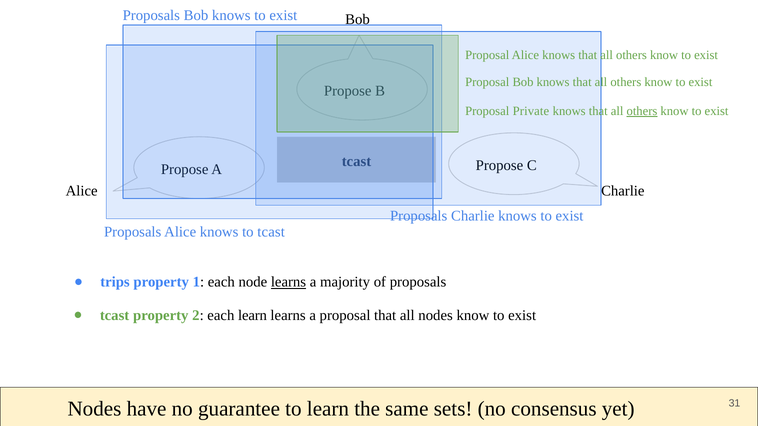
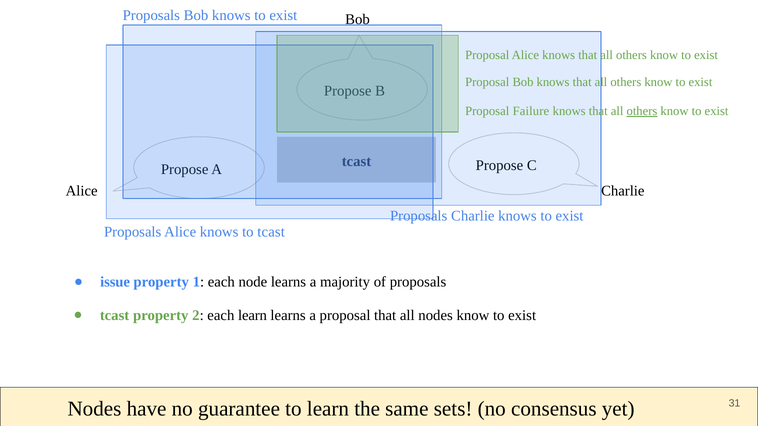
Private: Private -> Failure (531, 111)
trips: trips -> issue (115, 282)
learns underline: present -> none (288, 282)
